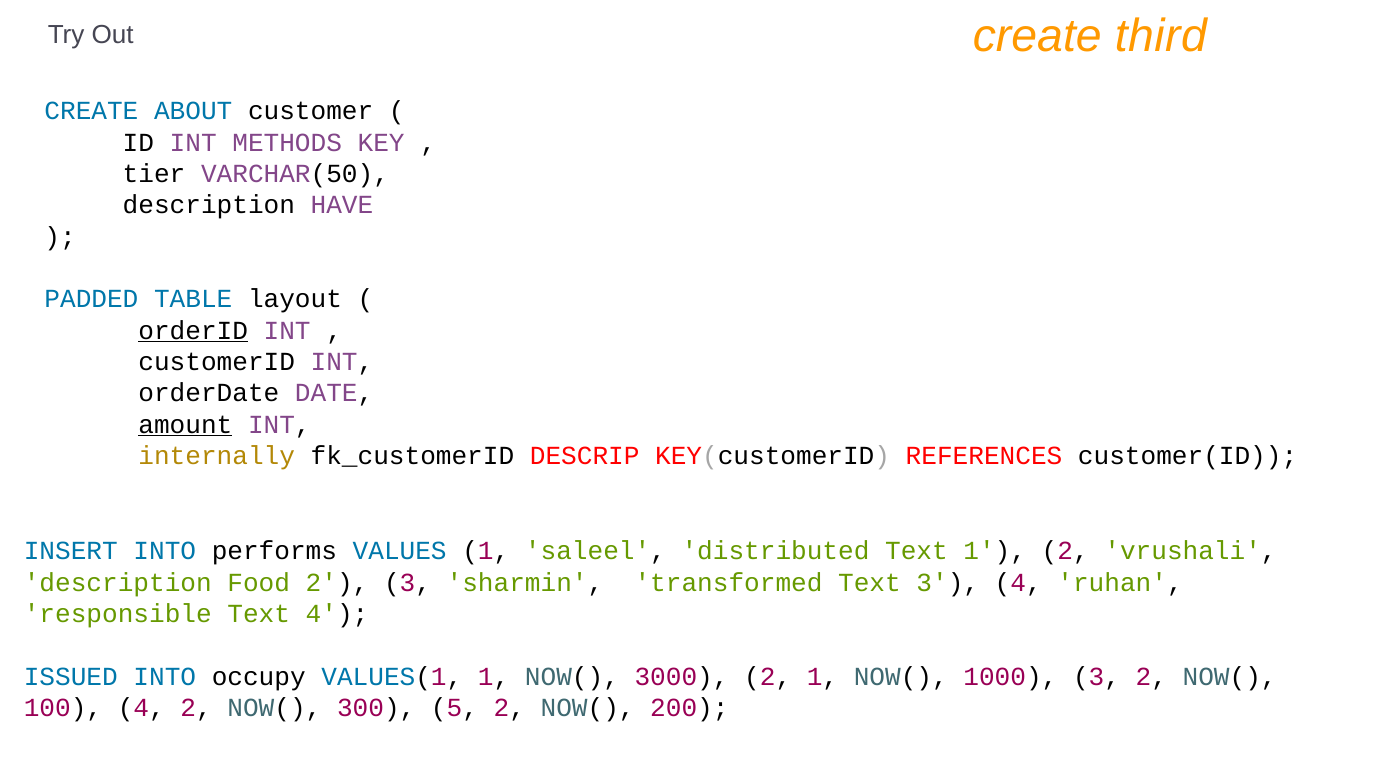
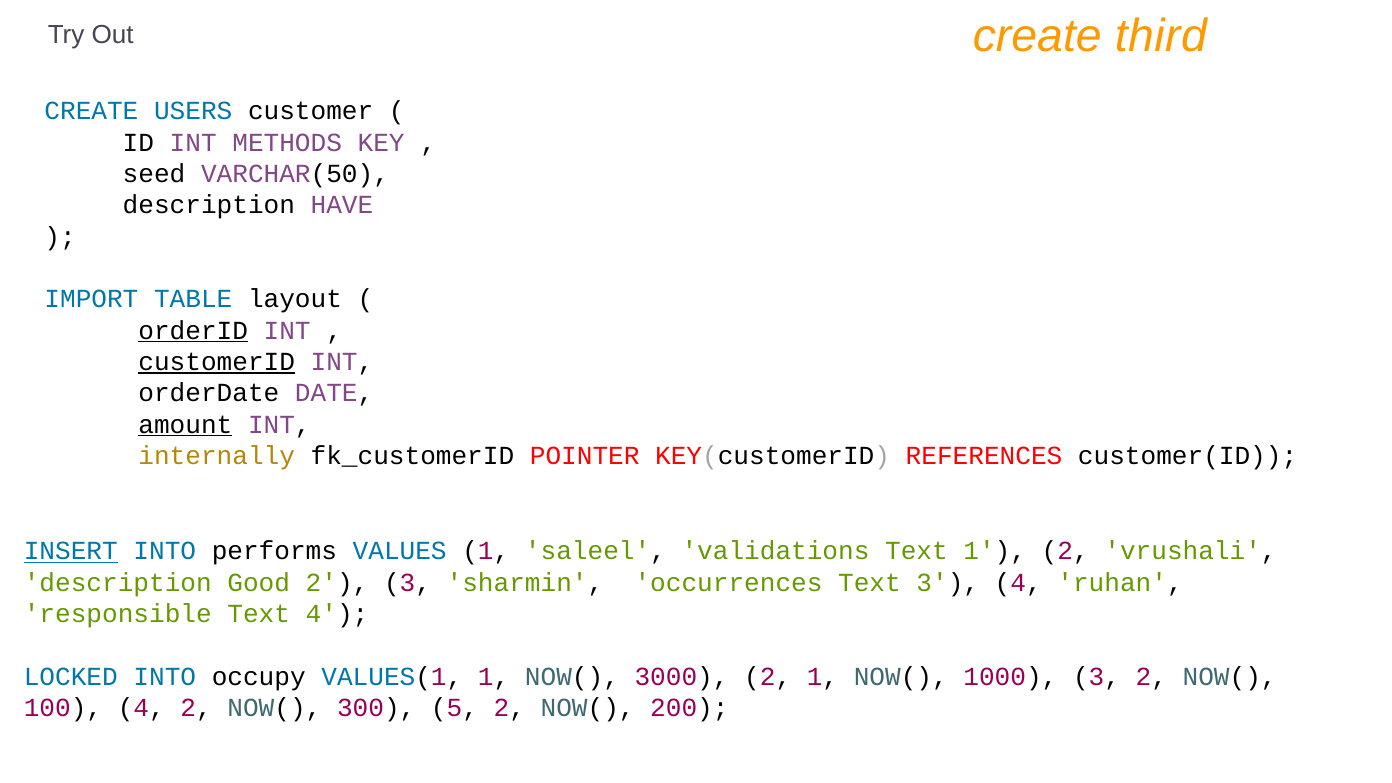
ABOUT: ABOUT -> USERS (193, 111)
tier: tier -> seed (154, 174)
PADDED: PADDED -> IMPORT (91, 299)
customerID underline: none -> present (217, 362)
DESCRIP: DESCRIP -> POINTER (585, 456)
INSERT underline: none -> present (71, 551)
distributed: distributed -> validations (776, 551)
Food: Food -> Good (259, 583)
transformed: transformed -> occurrences (729, 583)
ISSUED: ISSUED -> LOCKED (71, 677)
